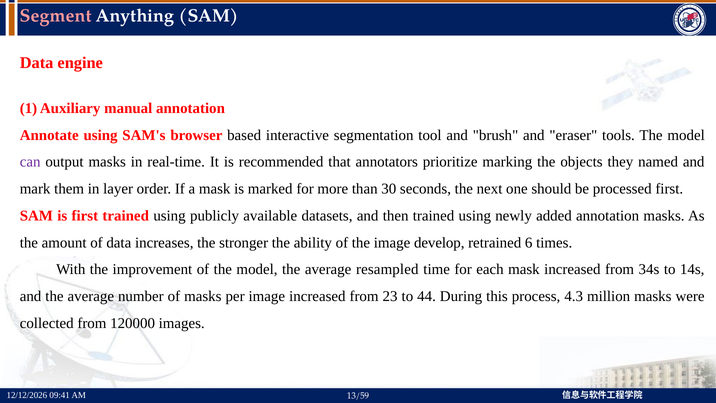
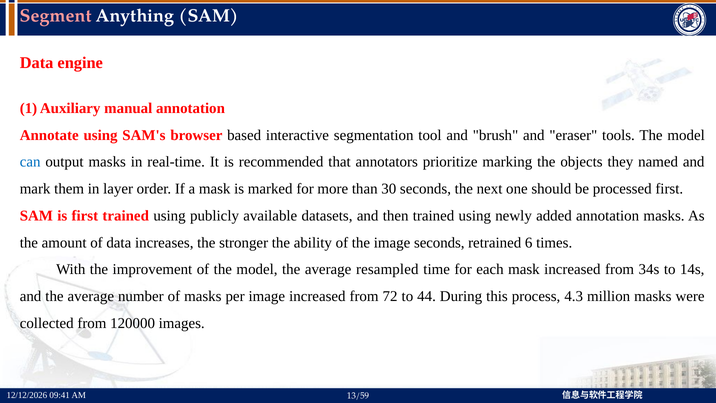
can colour: purple -> blue (30, 162)
image develop: develop -> seconds (439, 242)
23: 23 -> 72 (390, 296)
